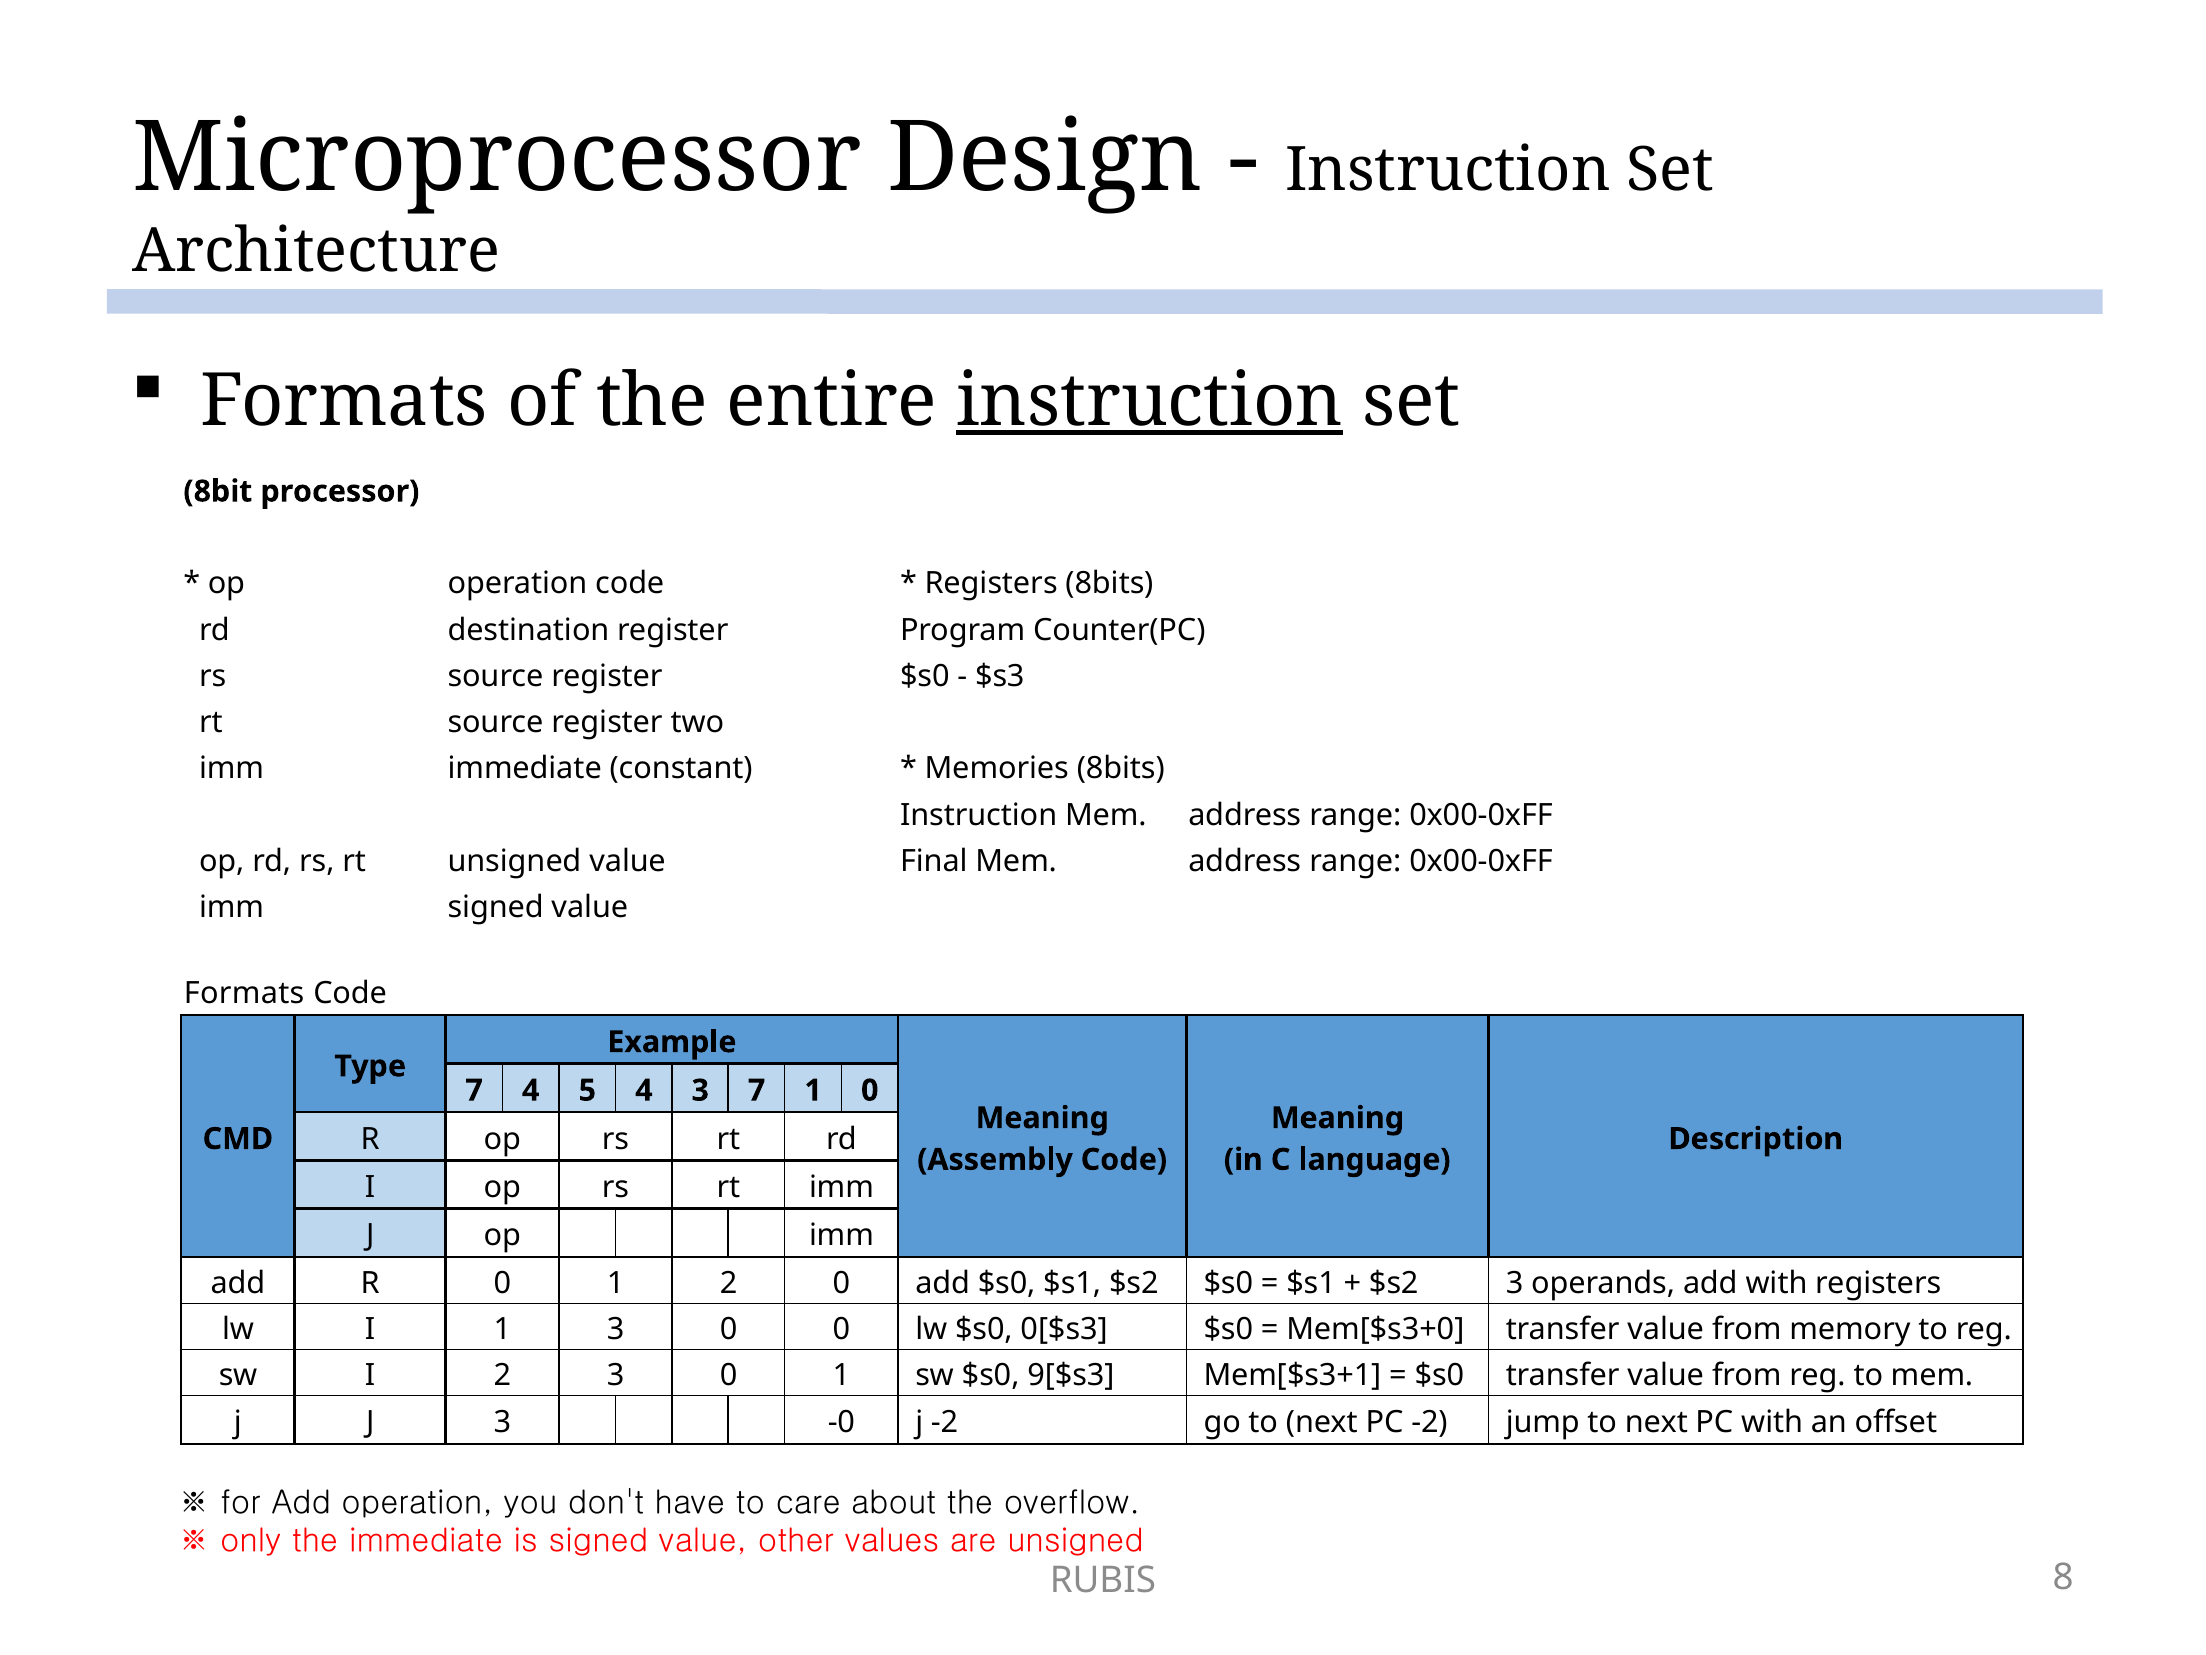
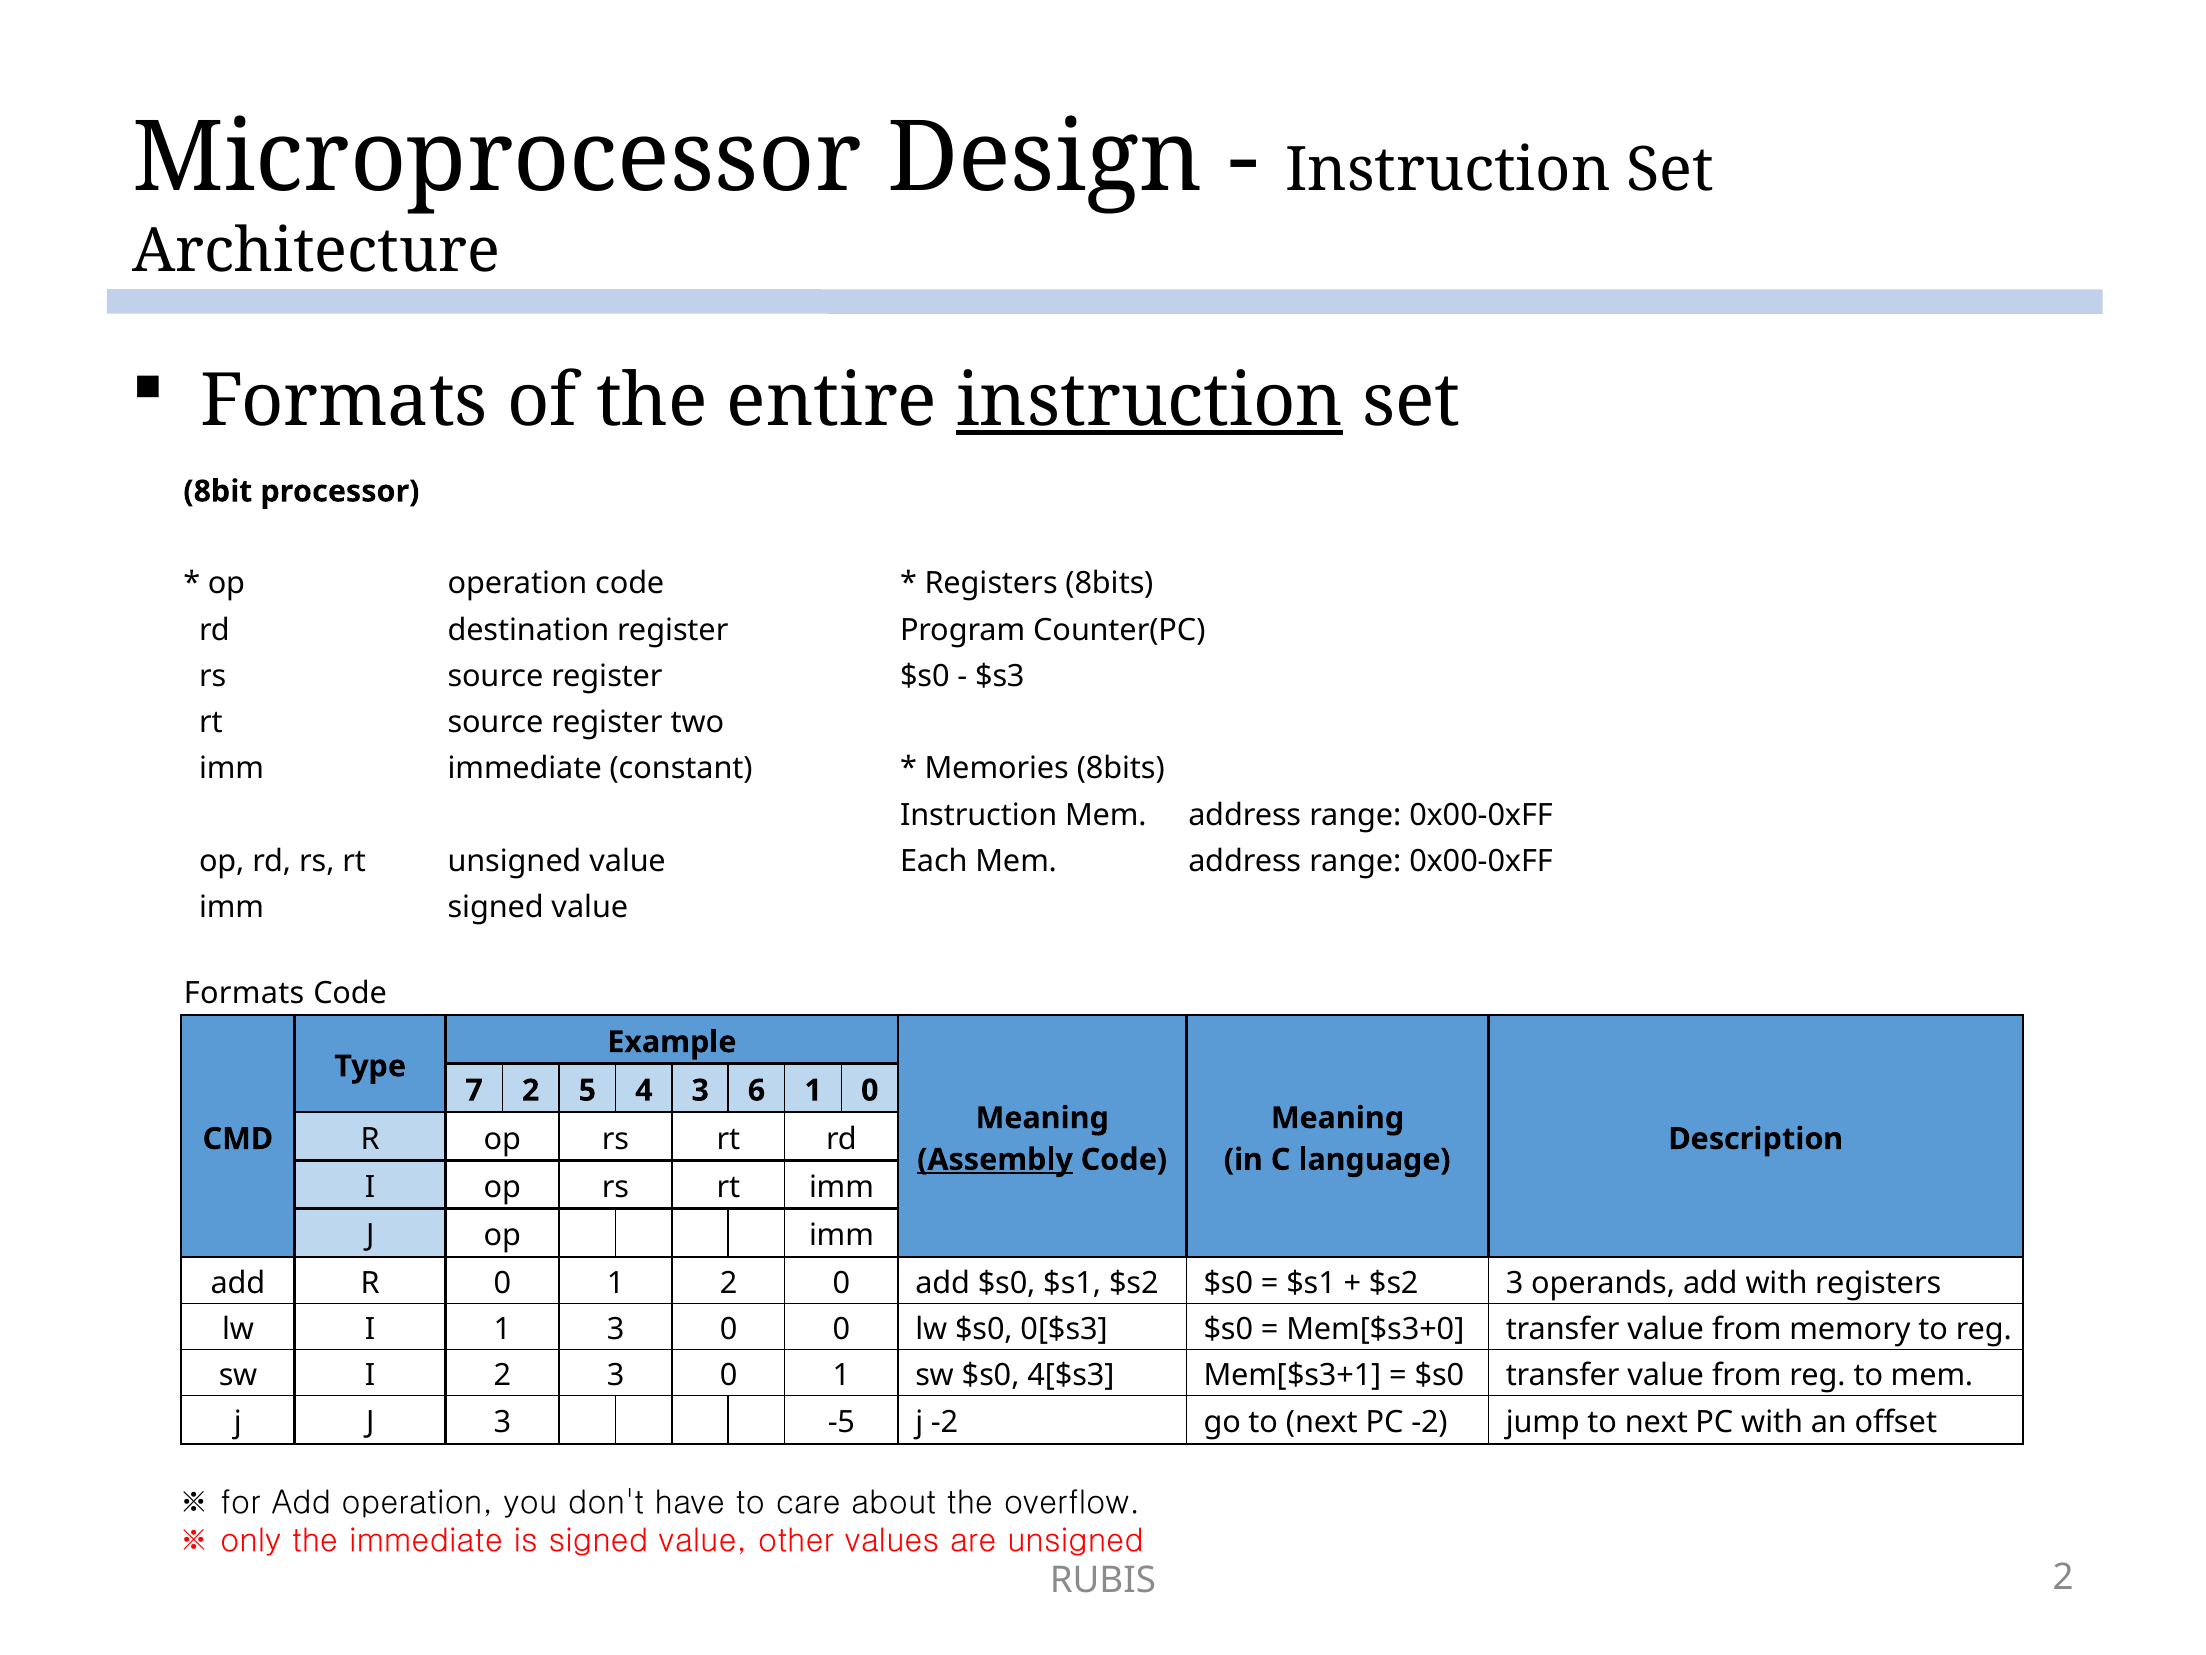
Final: Final -> Each (934, 861)
7 4: 4 -> 2 (531, 1090)
3 7: 7 -> 6 (757, 1090)
Assembly underline: none -> present (995, 1159)
9[$s3: 9[$s3 -> 4[$s3 (1071, 1375)
-0: -0 -> -5 (841, 1422)
RUBIS 8: 8 -> 2 (2063, 1577)
